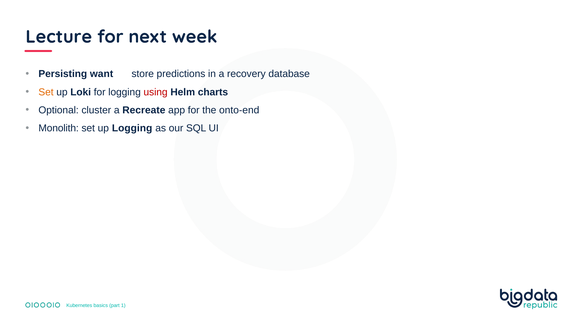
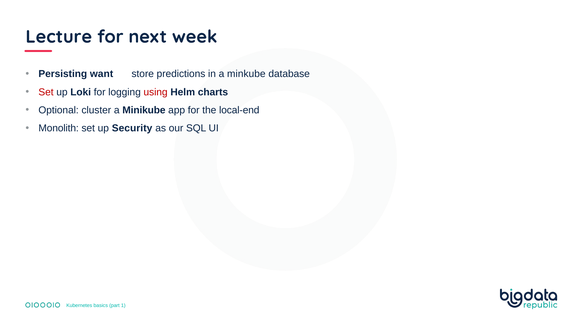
recovery: recovery -> minkube (246, 74)
Set colour: orange -> red (46, 92)
Recreate: Recreate -> Minikube (144, 110)
onto-end: onto-end -> local-end (239, 110)
up Logging: Logging -> Security (132, 129)
